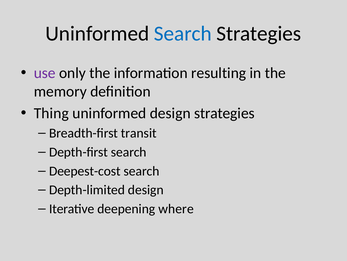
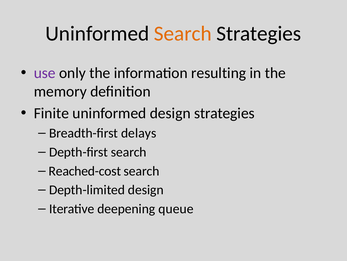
Search colour: blue -> orange (183, 34)
Thing: Thing -> Finite (51, 113)
transit: transit -> delays (139, 133)
Deepest-cost: Deepest-cost -> Reached-cost (85, 171)
where: where -> queue (176, 208)
